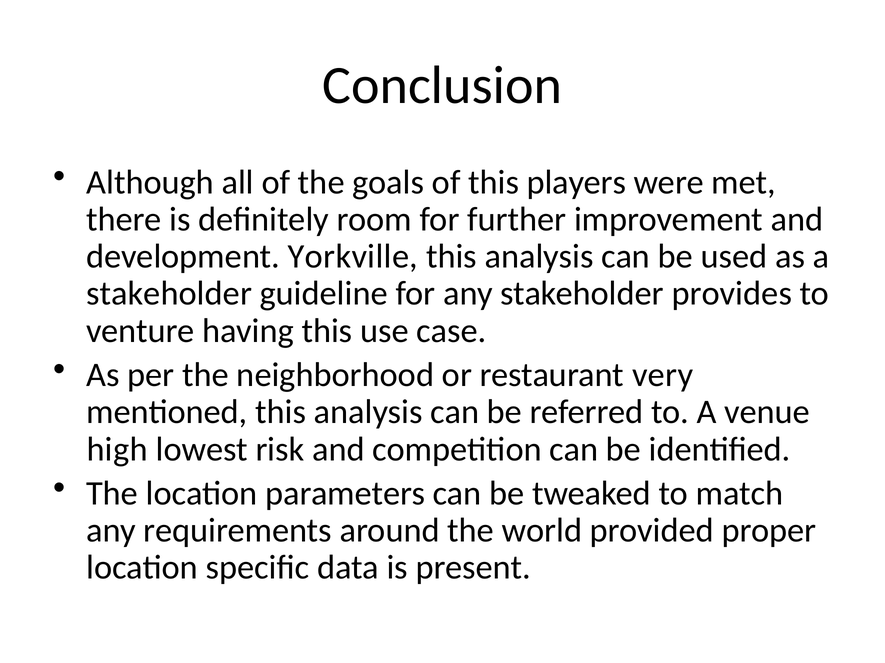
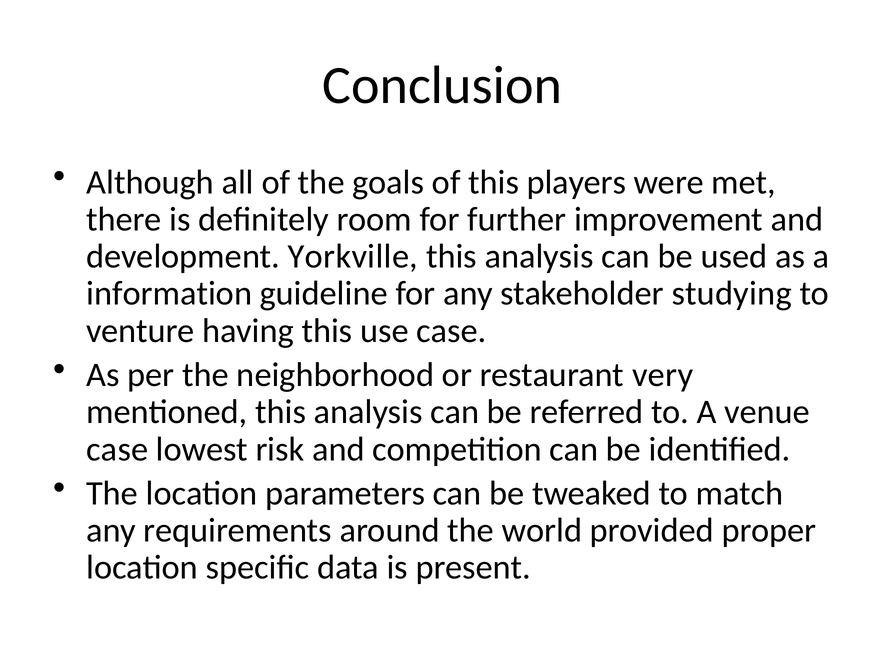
stakeholder: stakeholder -> information (169, 294)
provides: provides -> studying (732, 294)
high: high -> case (117, 450)
